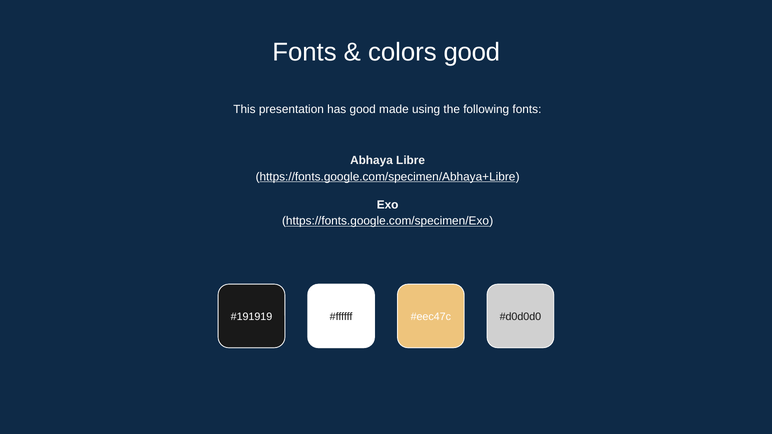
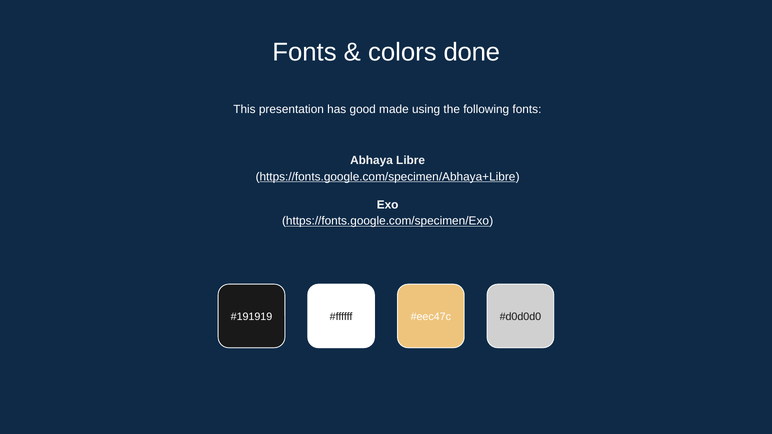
colors good: good -> done (472, 52)
